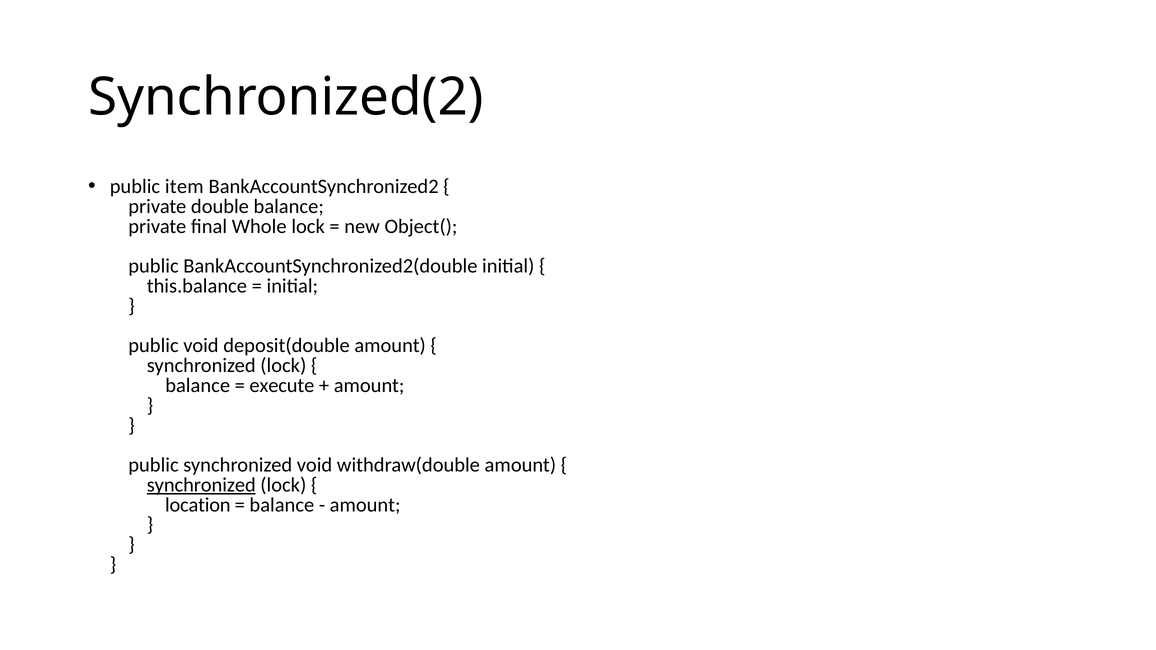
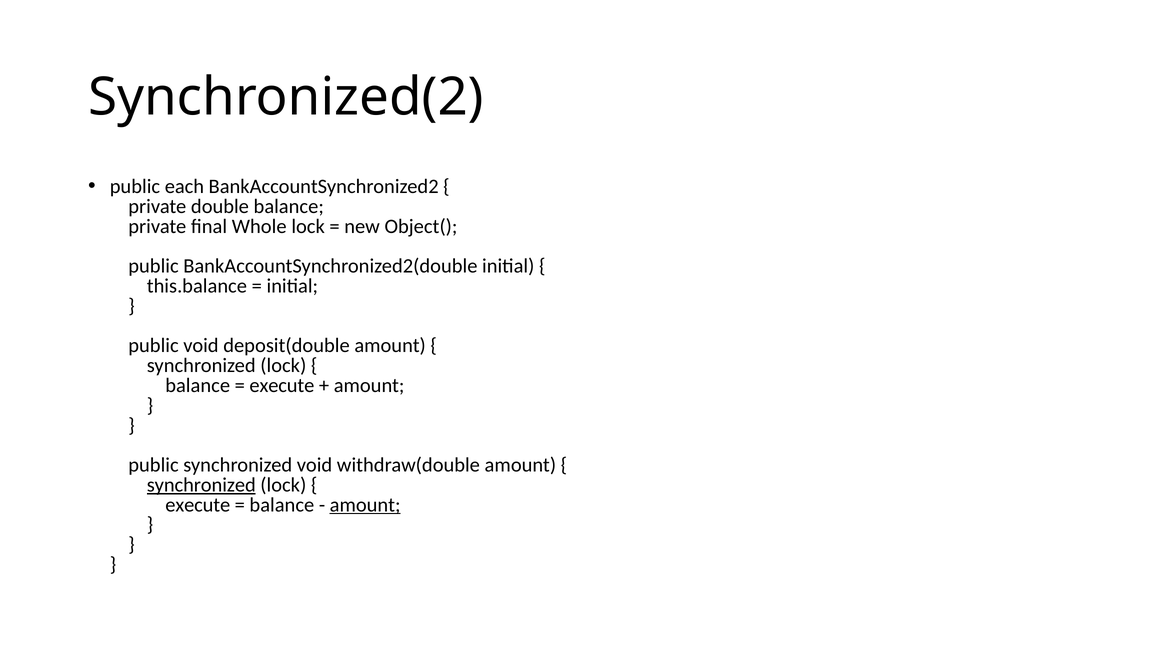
item: item -> each (184, 187)
location: location -> execute (198, 505)
amount underline: none -> present (365, 505)
